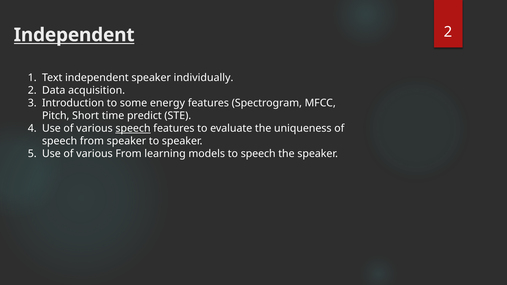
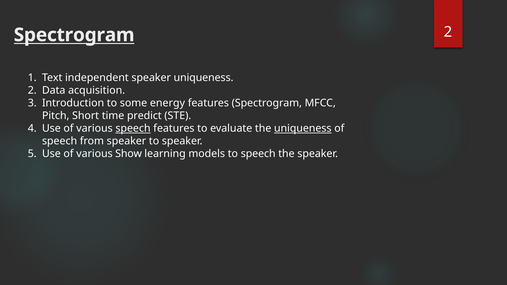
Independent: Independent -> Spectrogram (74, 35)
speaker individually: individually -> uniqueness (204, 78)
uniqueness underline: none -> present (303, 129)
various From: From -> Show (129, 154)
